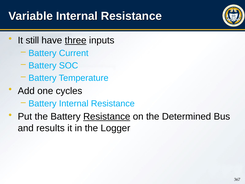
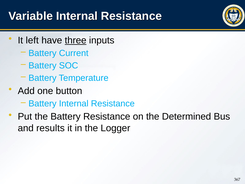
still: still -> left (32, 40)
cycles: cycles -> button (69, 91)
Resistance underline: present -> none (107, 116)
